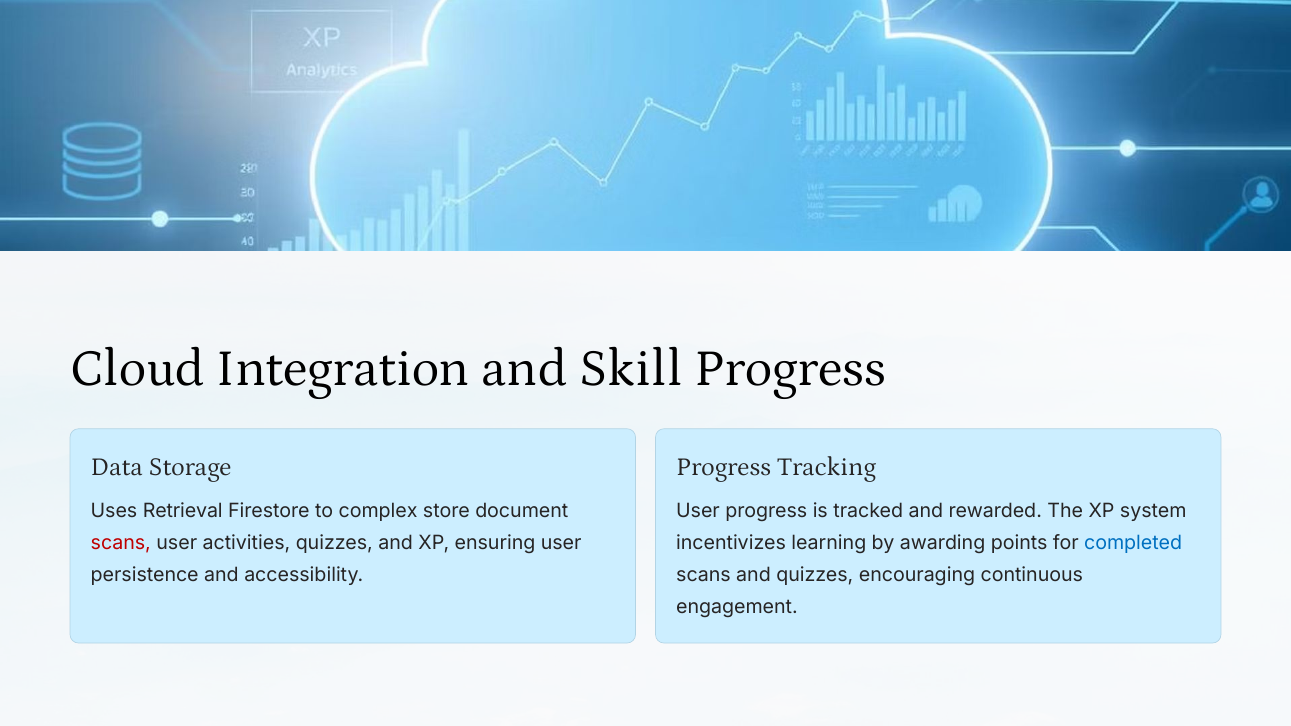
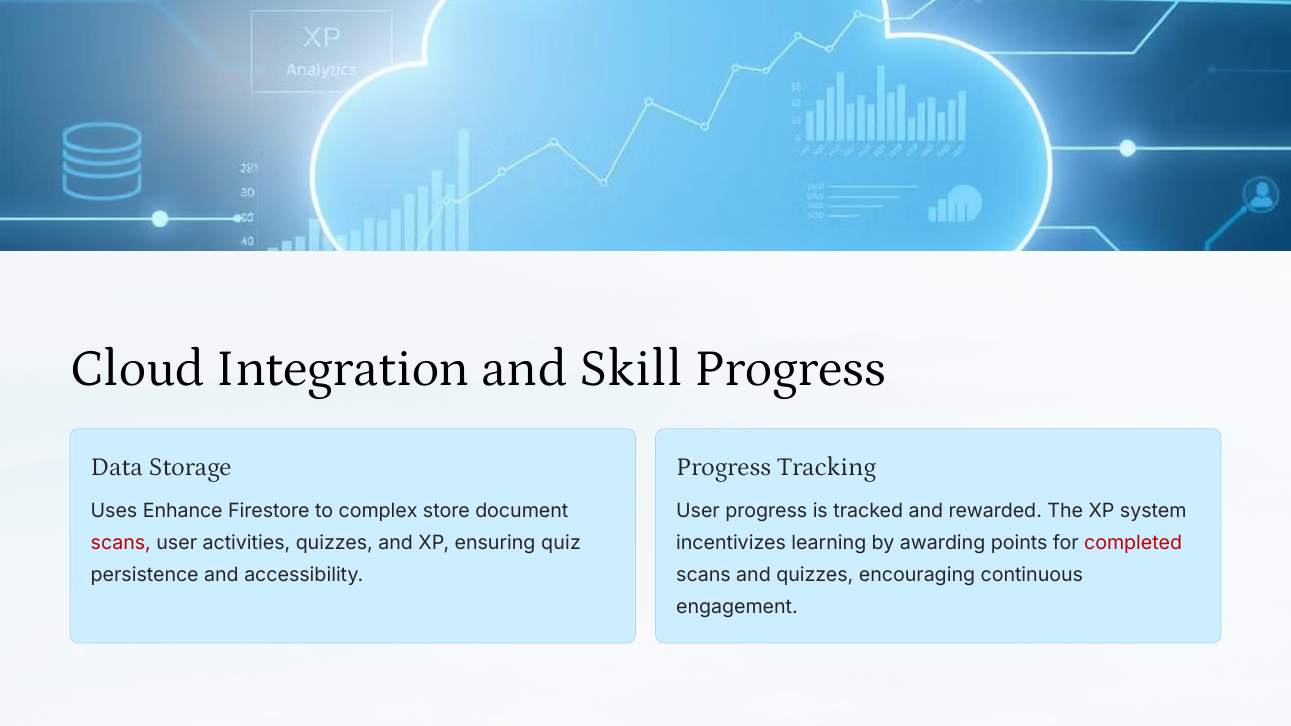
Retrieval: Retrieval -> Enhance (183, 511)
ensuring user: user -> quiz (561, 543)
completed colour: blue -> red (1133, 543)
